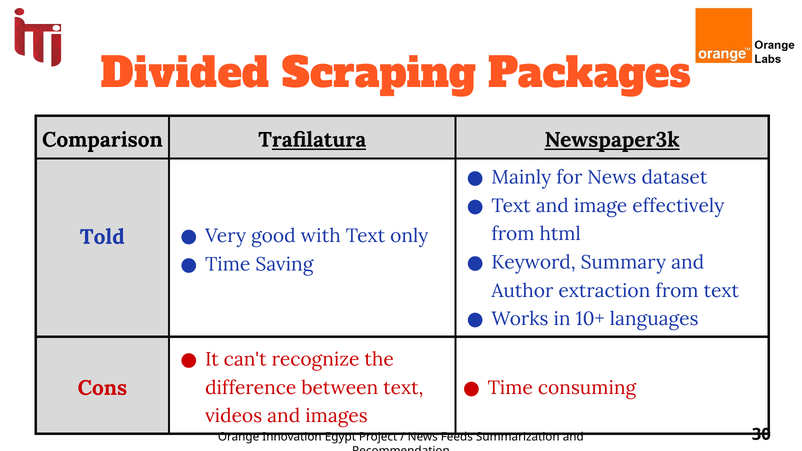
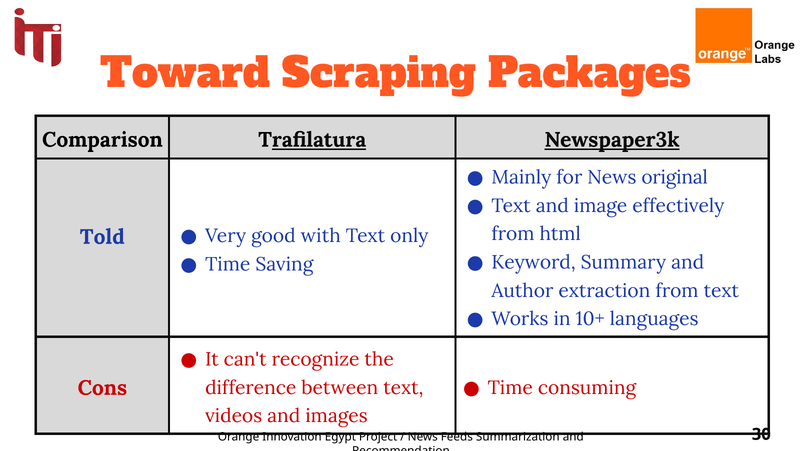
Divided: Divided -> Toward (185, 74)
dataset: dataset -> original (675, 177)
